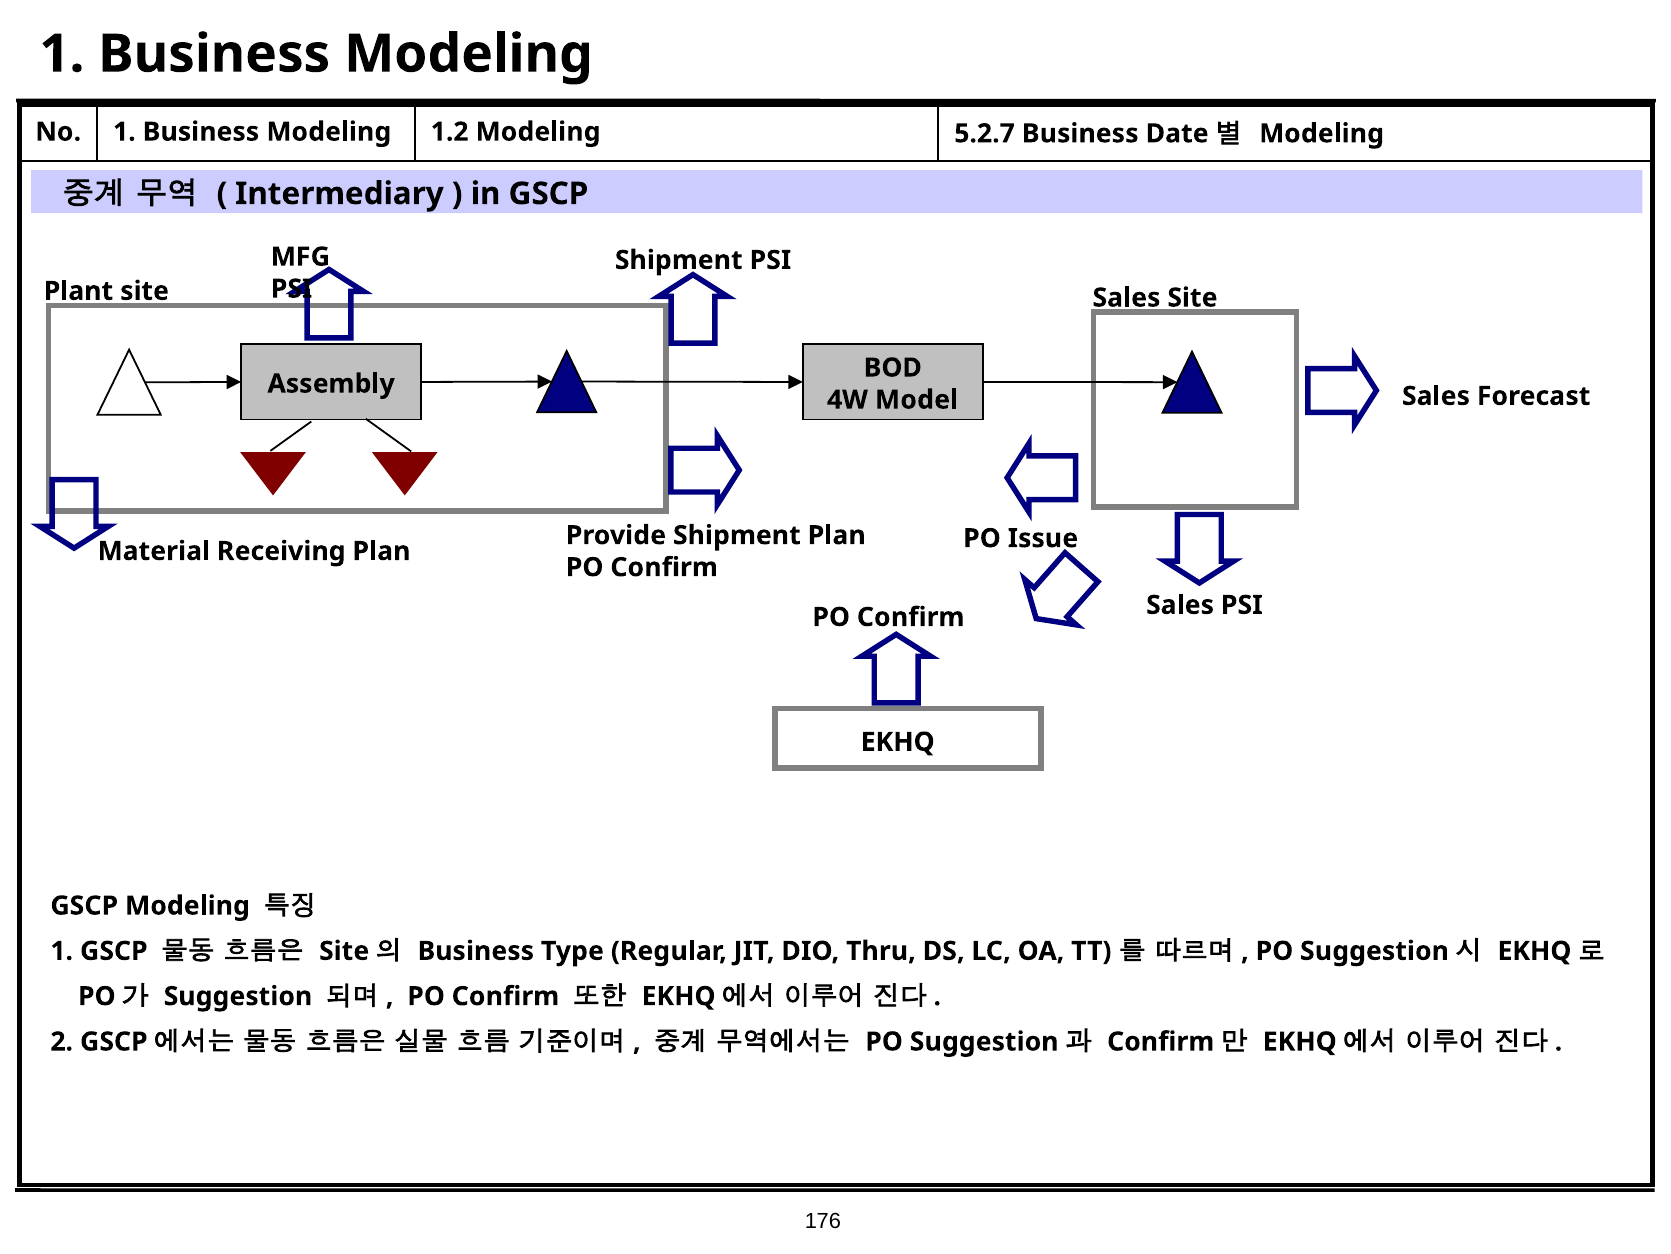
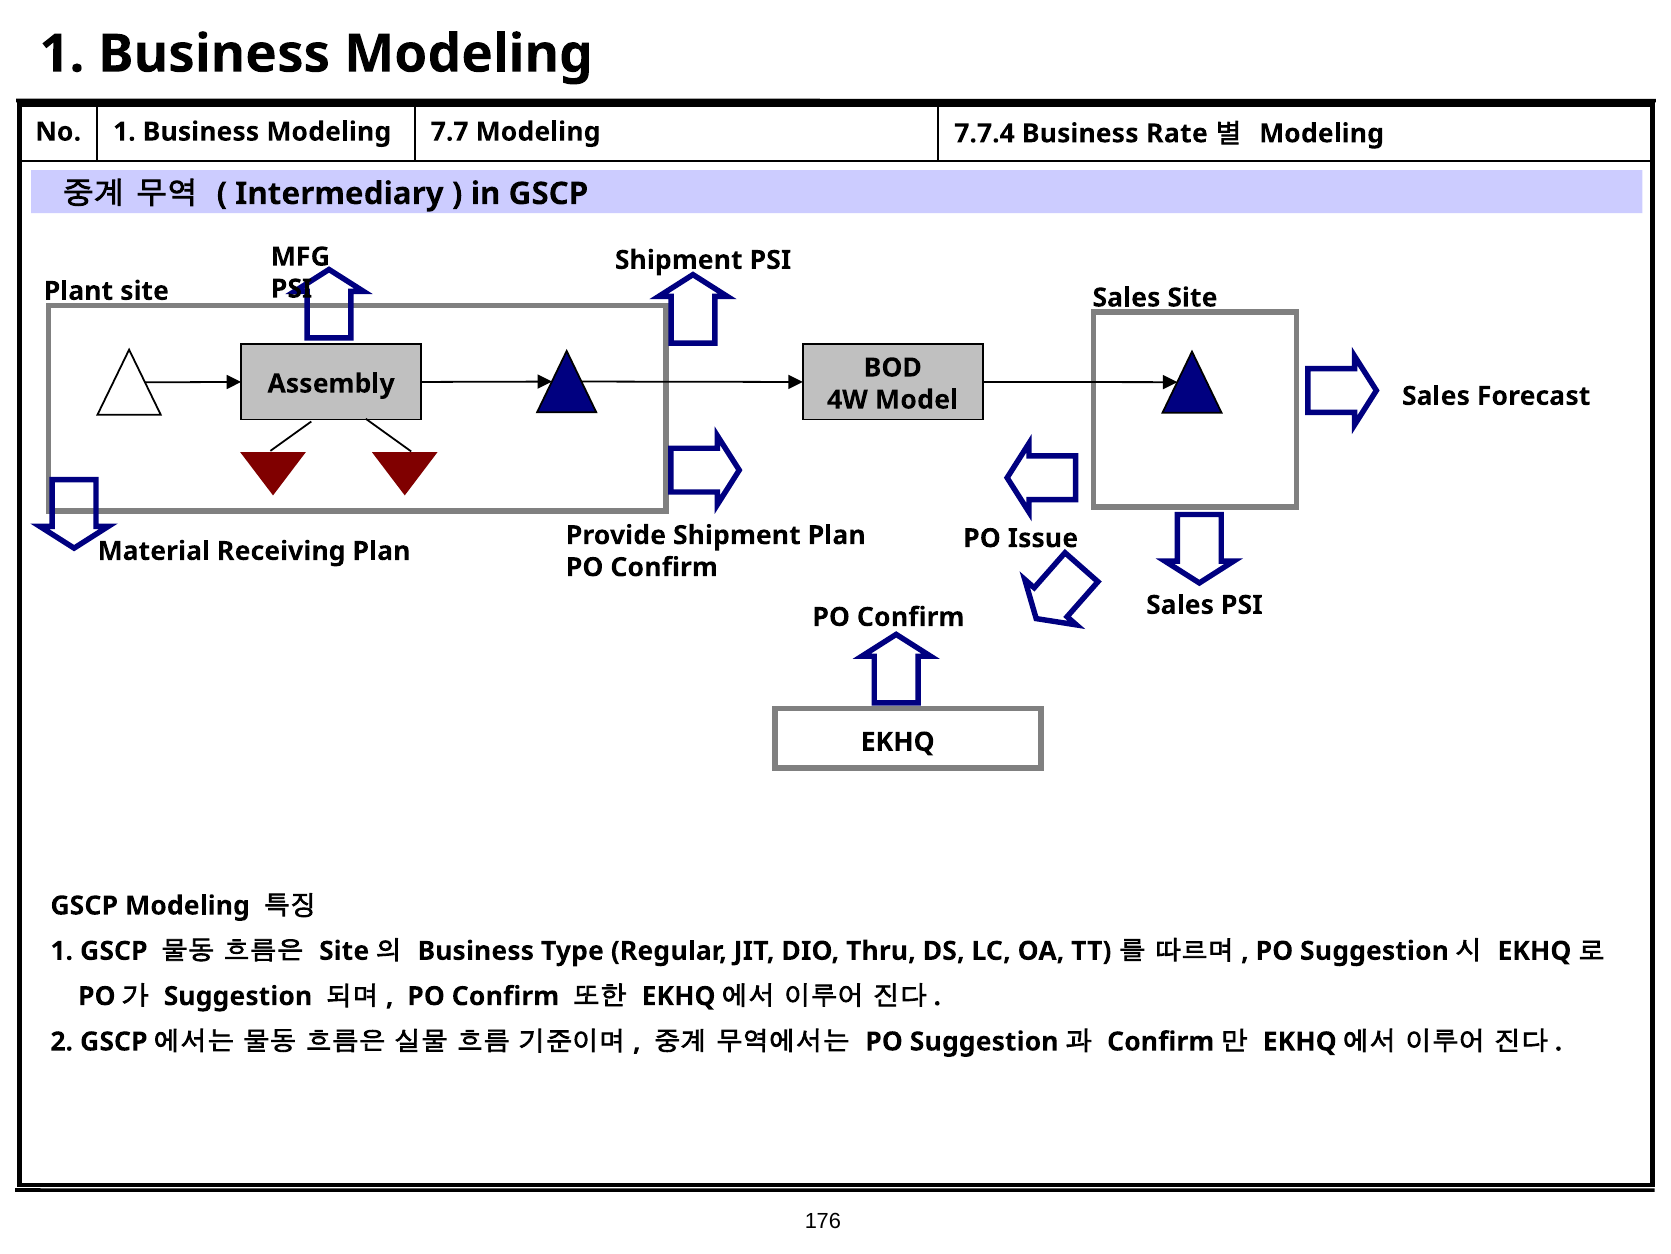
1.2: 1.2 -> 7.7 (450, 132)
5.2.7: 5.2.7 -> 7.7.4 (985, 134)
Date: Date -> Rate (1177, 134)
